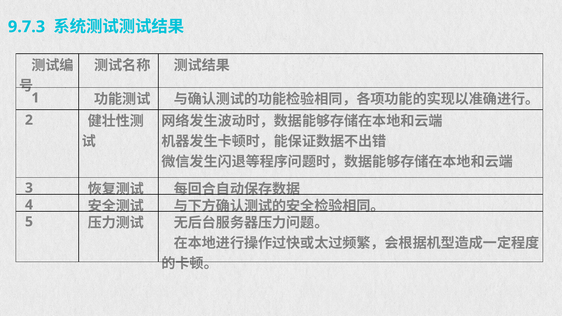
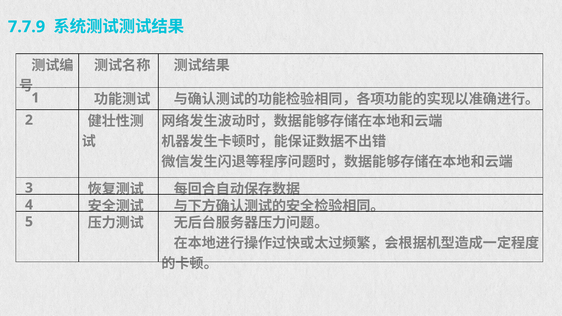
9.7.3: 9.7.3 -> 7.7.9 (27, 27)
